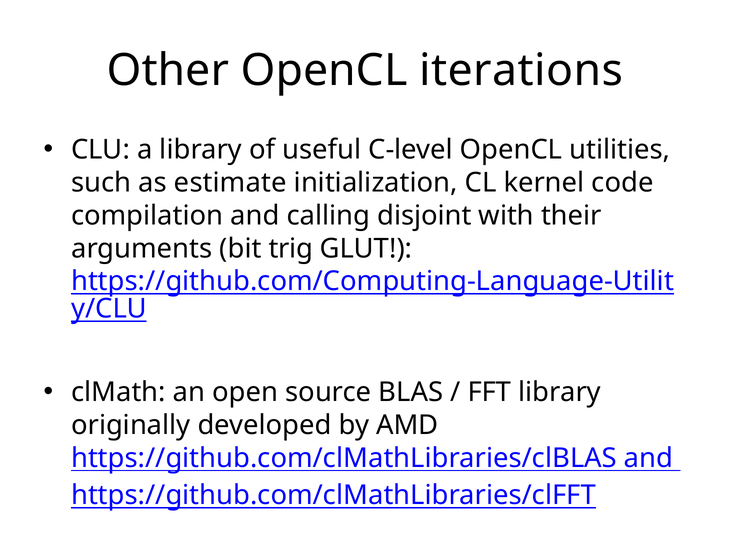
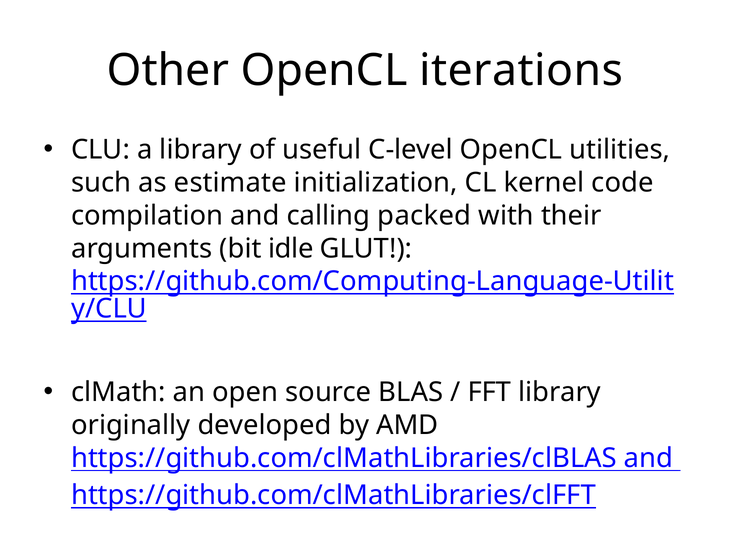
disjoint: disjoint -> packed (424, 216)
trig: trig -> idle (291, 249)
